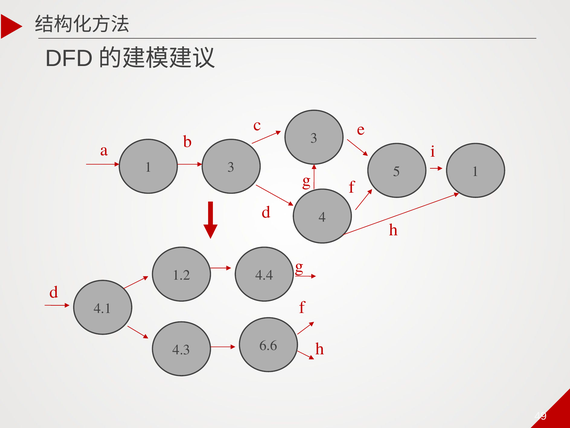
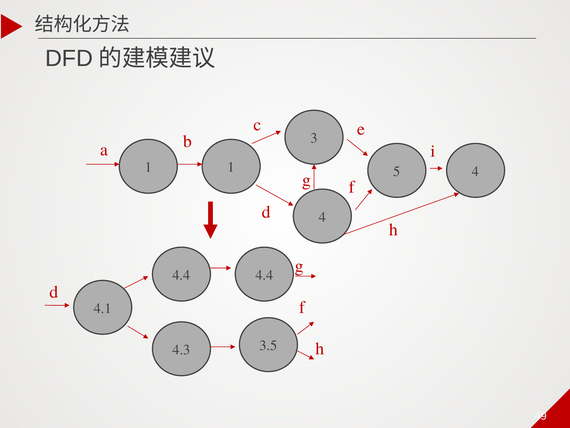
1 3: 3 -> 1 (231, 167)
5 1: 1 -> 4 (476, 171)
1.2: 1.2 -> 4.4 (181, 275)
6.6: 6.6 -> 3.5 (268, 345)
